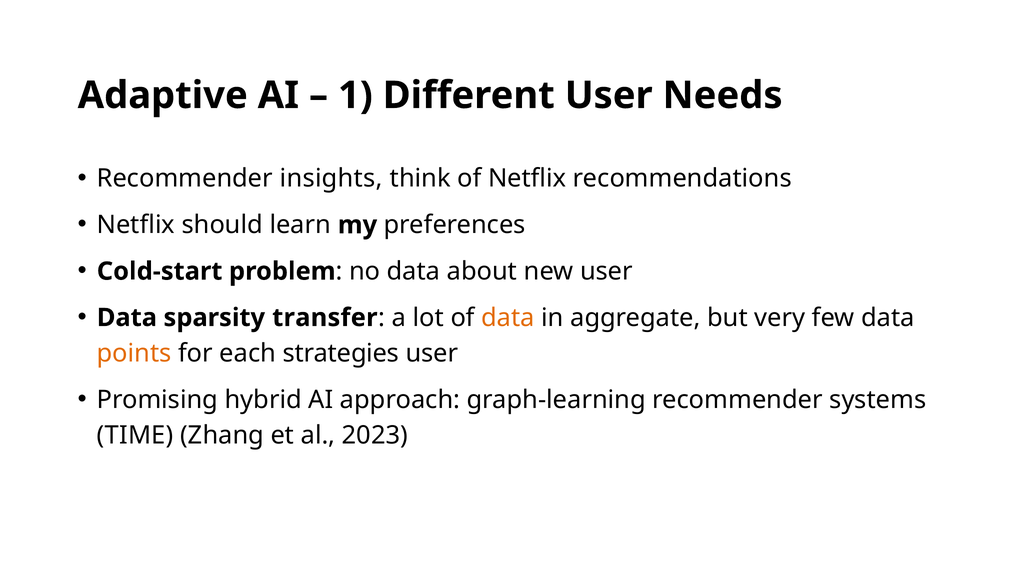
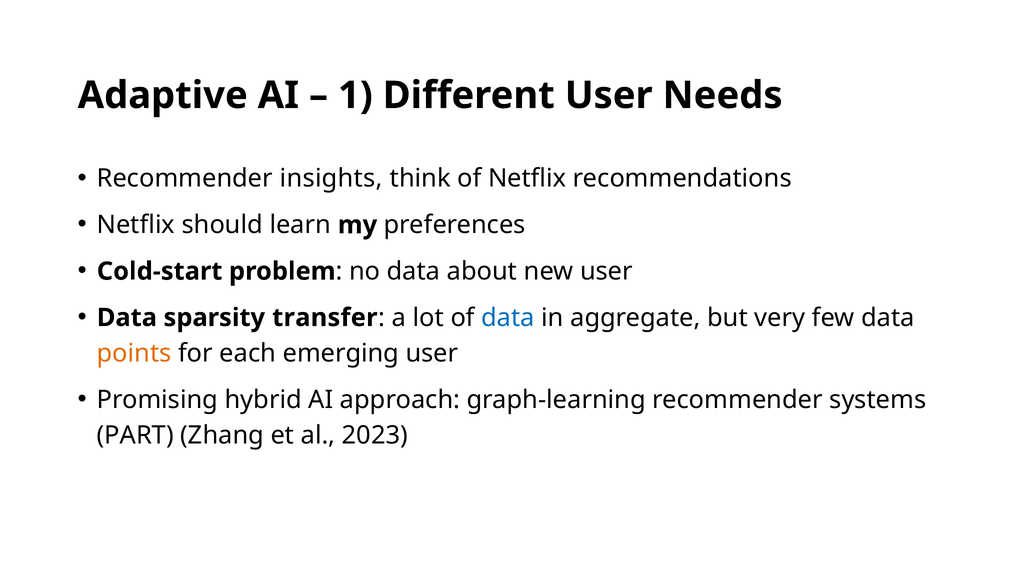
data colour: orange -> blue (508, 318)
strategies: strategies -> emerging (341, 353)
TIME: TIME -> PART (135, 436)
